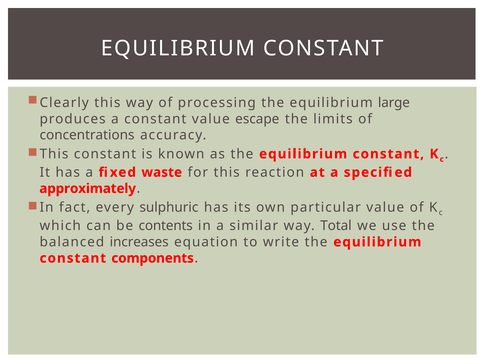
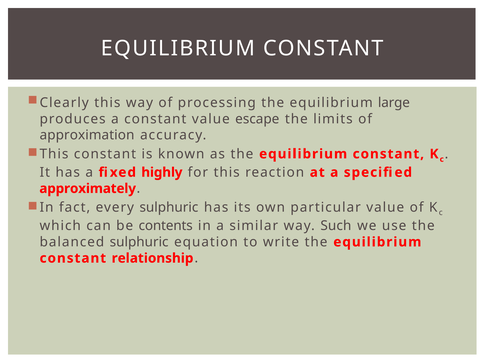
concentrations: concentrations -> approximation (87, 135)
waste: waste -> highly (162, 172)
Total: Total -> Such (336, 226)
balanced increases: increases -> sulphuric (139, 242)
components: components -> relationship (153, 258)
